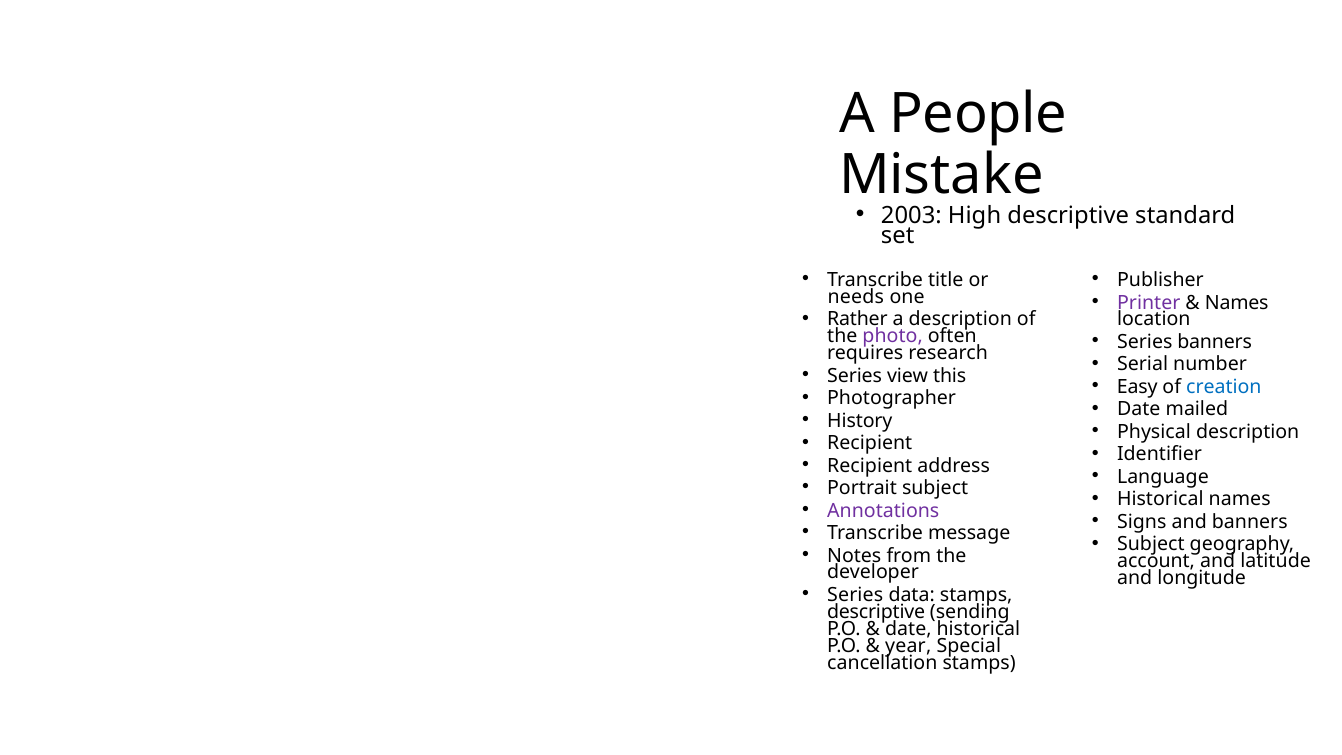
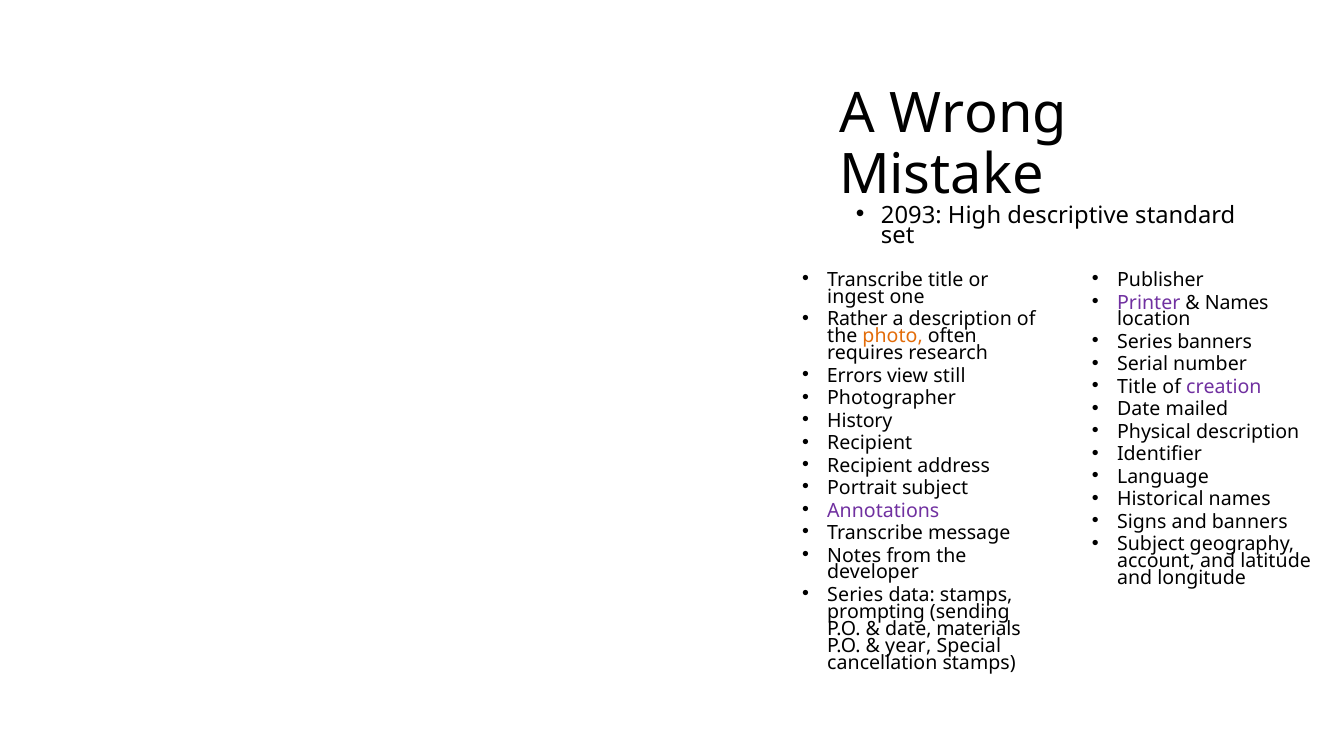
People: People -> Wrong (978, 114)
2003: 2003 -> 2093 (911, 215)
needs: needs -> ingest (856, 297)
photo colour: purple -> orange (893, 336)
Series: Series -> Errors (855, 376)
this: this -> still (949, 376)
Easy: Easy -> Title (1137, 387)
creation colour: blue -> purple (1224, 387)
descriptive: descriptive -> prompting (876, 612)
date historical: historical -> materials (978, 629)
